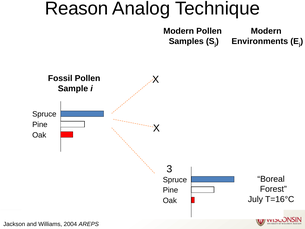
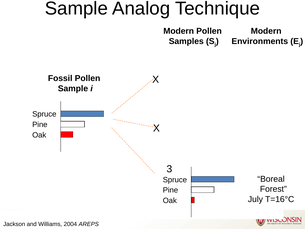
Reason: Reason -> Sample (76, 9)
